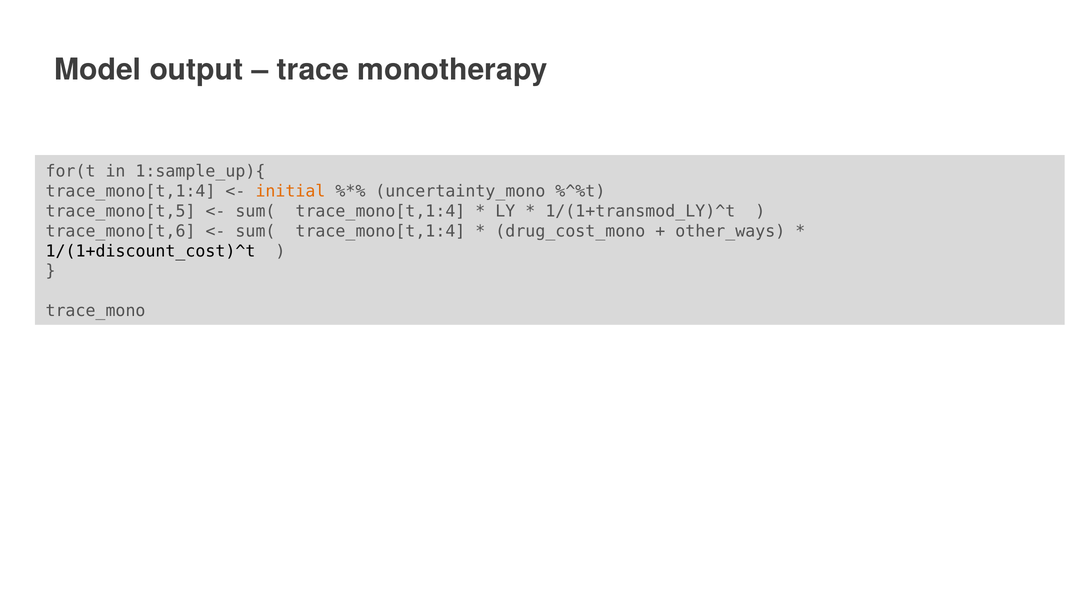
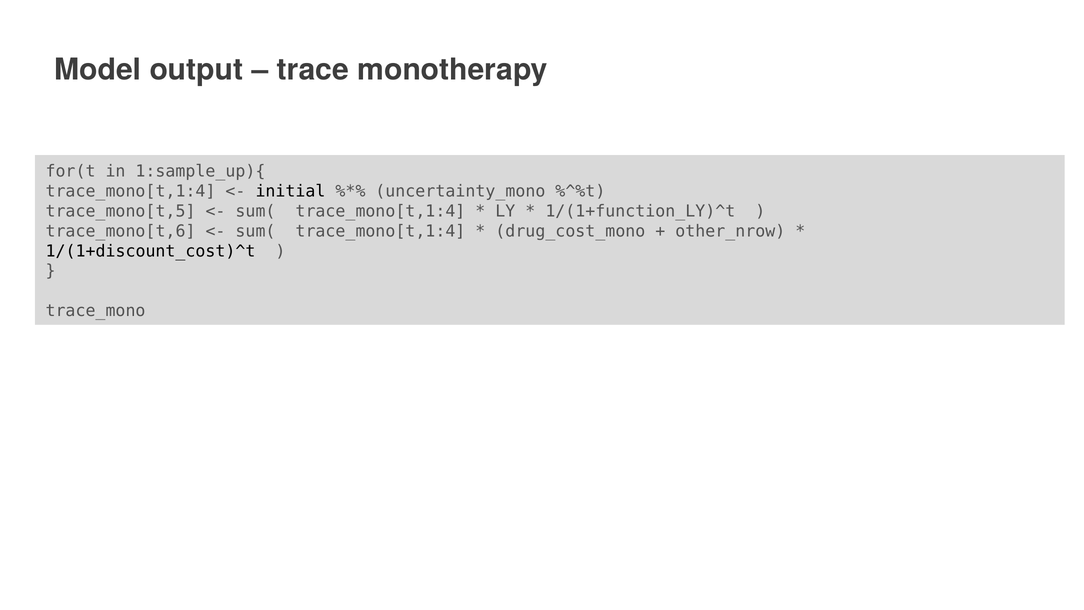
initial colour: orange -> black (290, 191)
1/(1+transmod_LY)^t: 1/(1+transmod_LY)^t -> 1/(1+function_LY)^t (640, 211)
other_ways: other_ways -> other_nrow (730, 231)
